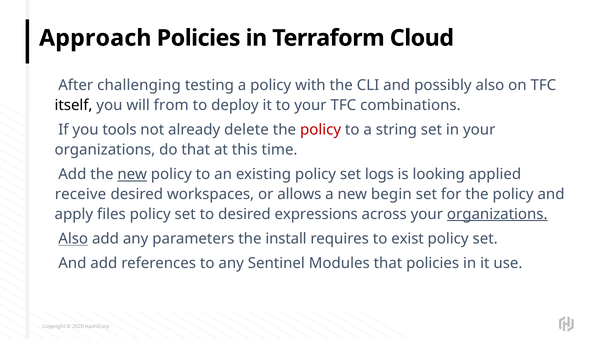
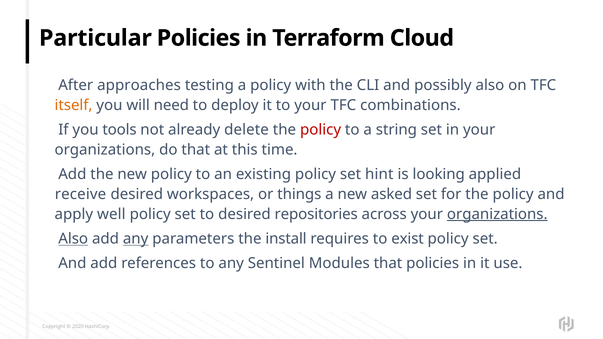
Approach: Approach -> Particular (95, 38)
challenging: challenging -> approaches (139, 85)
itself colour: black -> orange (74, 105)
from: from -> need (171, 105)
new underline: present -> none (132, 174)
logs: logs -> hint (379, 174)
allows: allows -> things (299, 194)
begin: begin -> asked (391, 194)
files: files -> well (111, 214)
expressions: expressions -> repositories (316, 214)
any underline: none -> present (136, 239)
